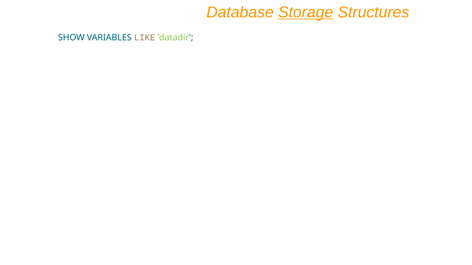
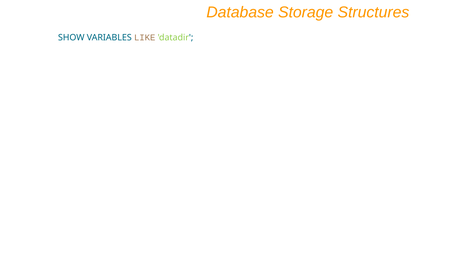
Storage underline: present -> none (306, 12)
